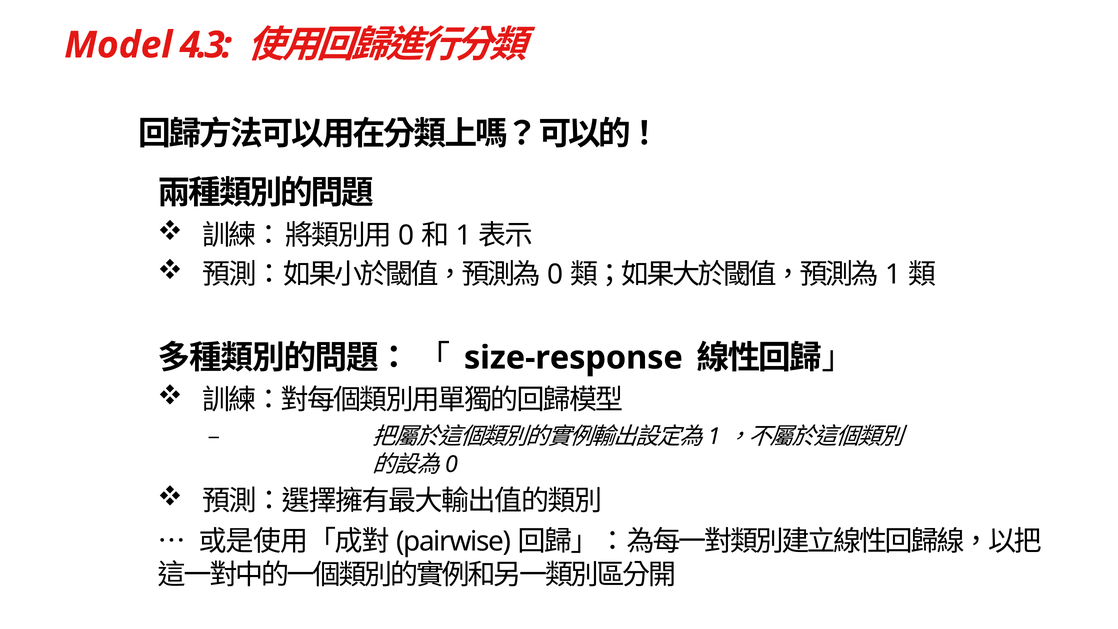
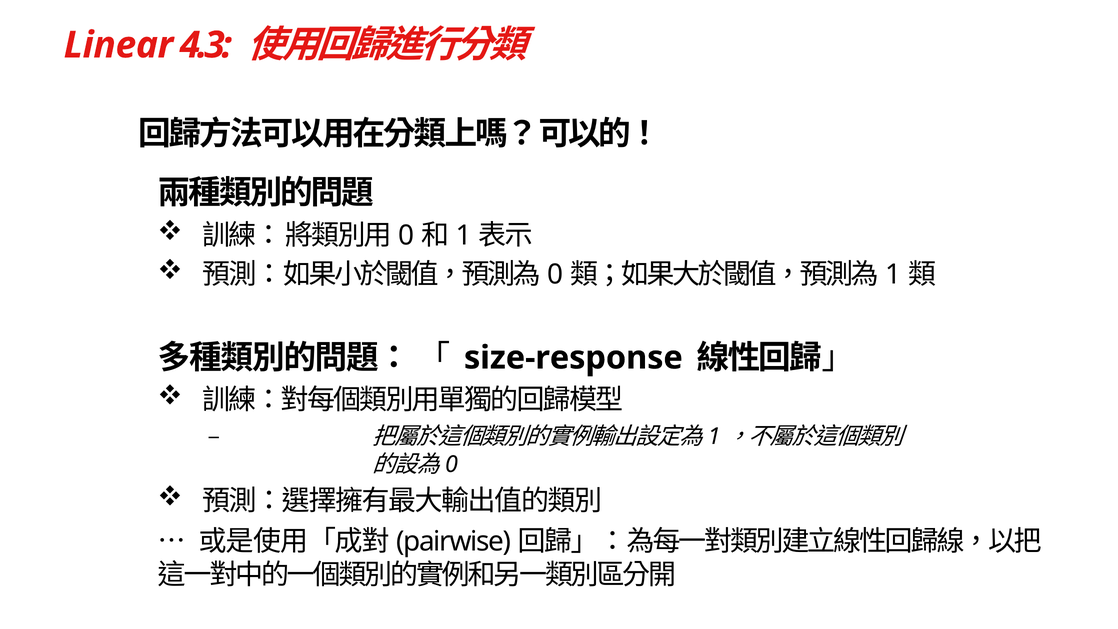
Model: Model -> Linear (118, 45)
